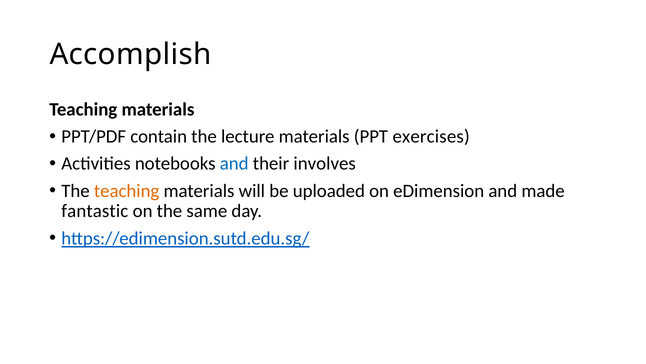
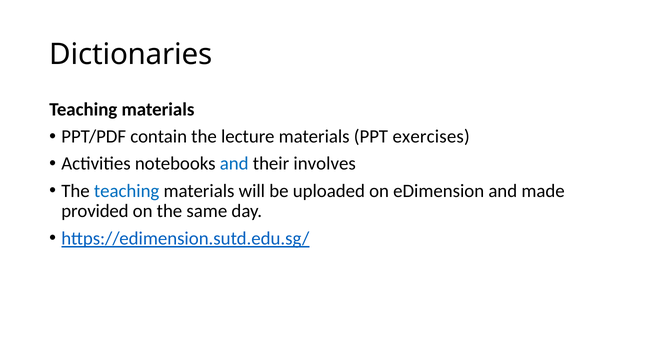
Accomplish: Accomplish -> Dictionaries (131, 54)
teaching colour: orange -> blue (127, 190)
fantastic: fantastic -> provided (95, 211)
